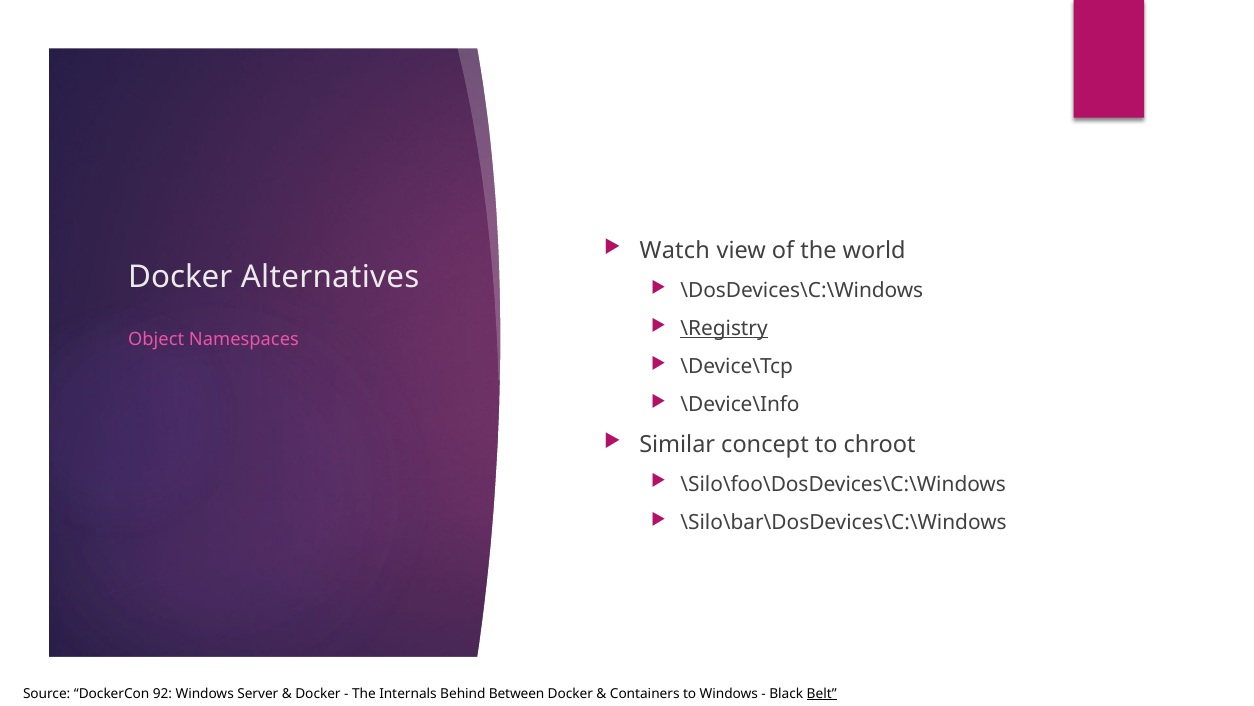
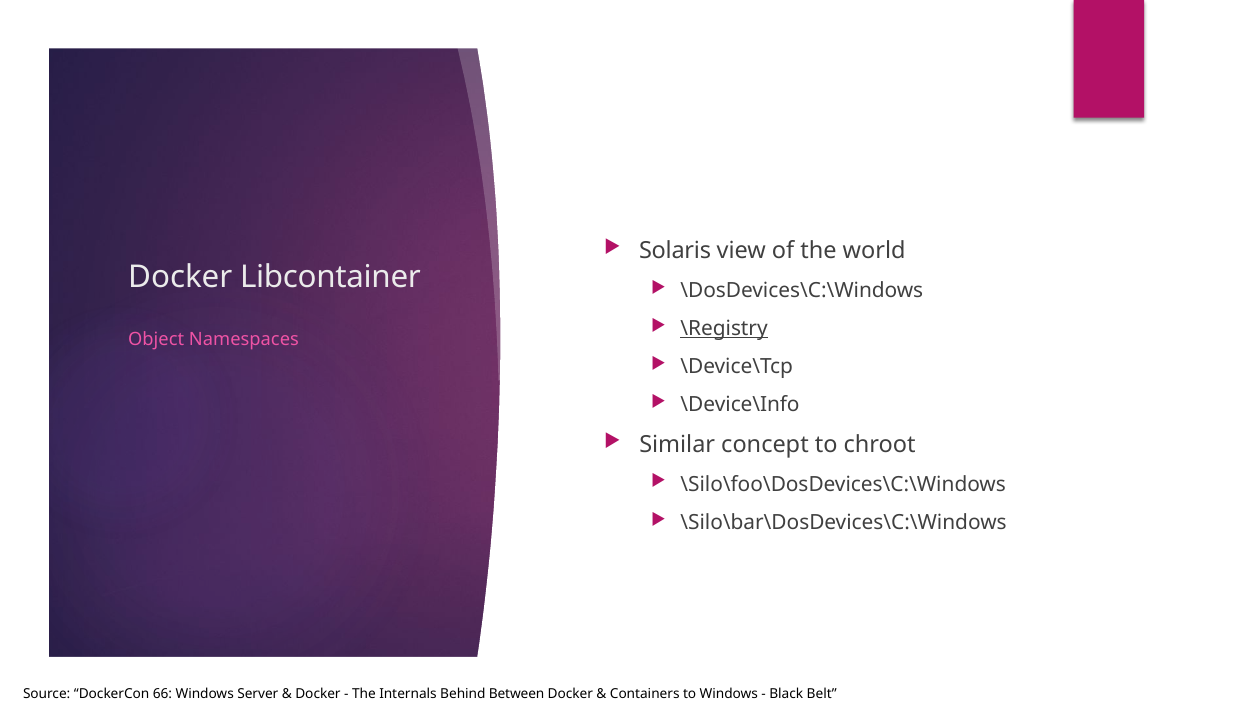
Watch: Watch -> Solaris (675, 251)
Alternatives: Alternatives -> Libcontainer (330, 276)
92: 92 -> 66 (162, 693)
Belt underline: present -> none (822, 693)
